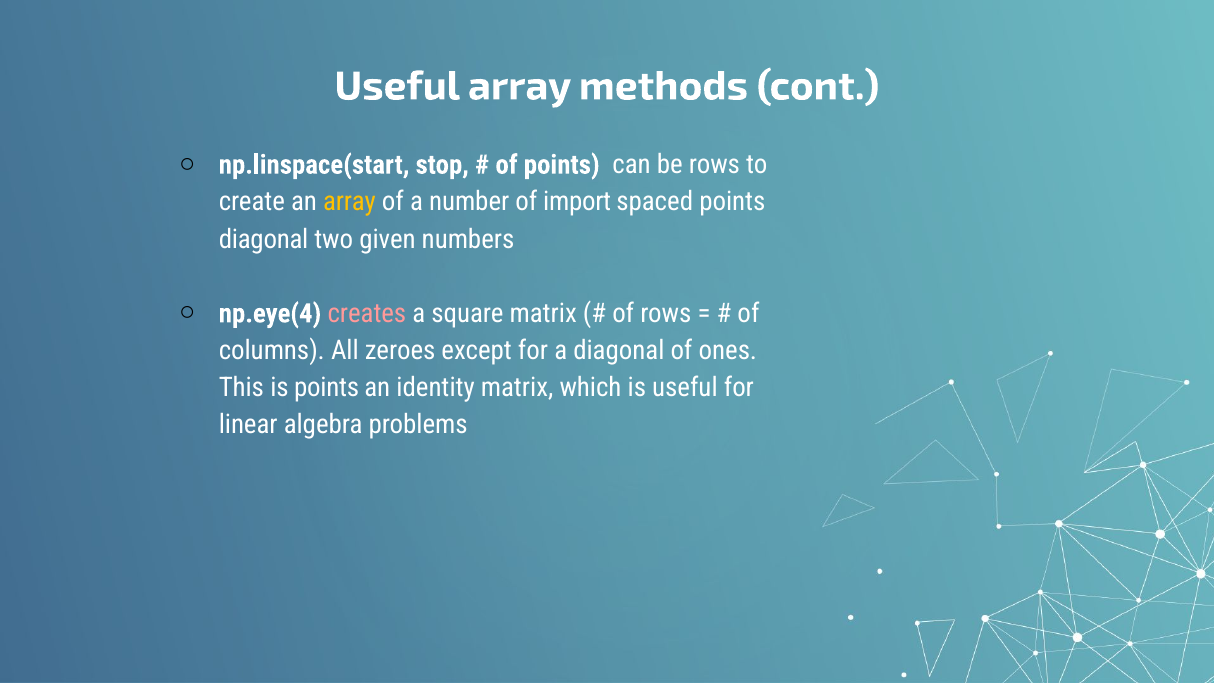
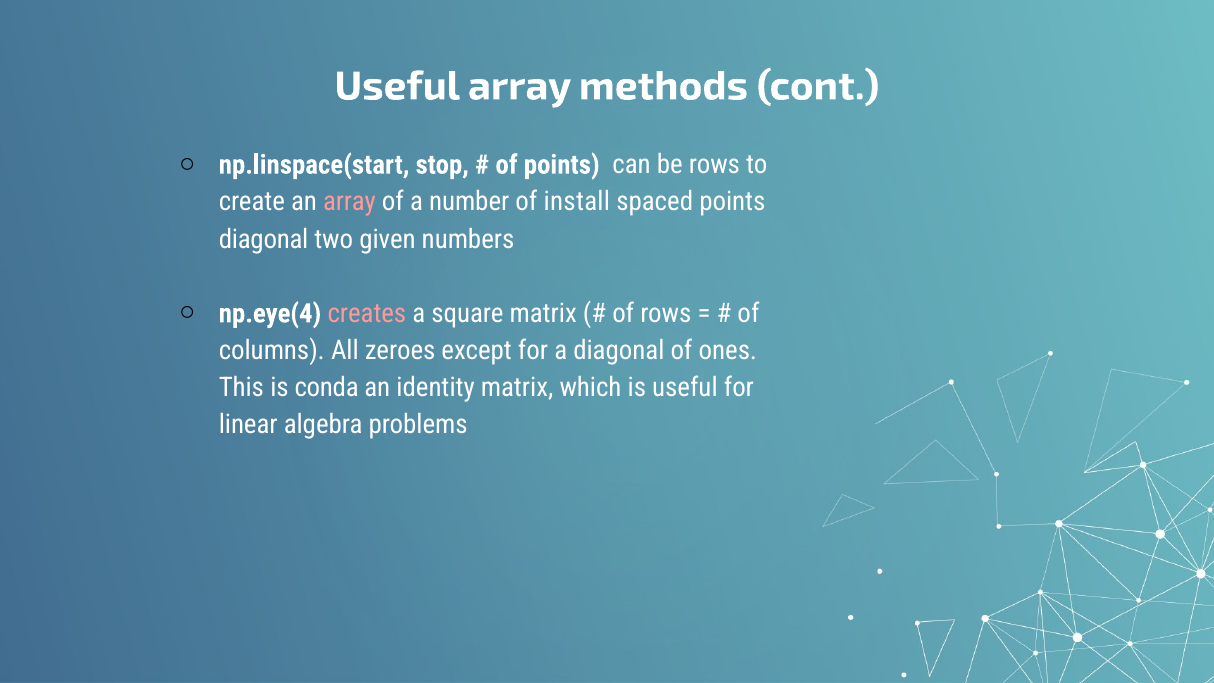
array colour: yellow -> pink (350, 202)
import: import -> install (577, 202)
is points: points -> conda (327, 388)
